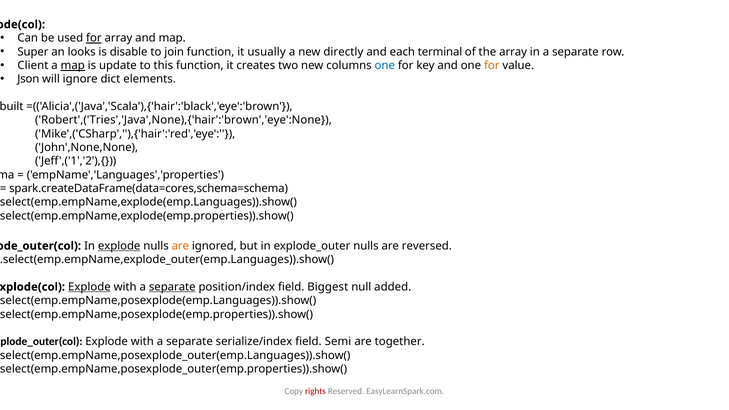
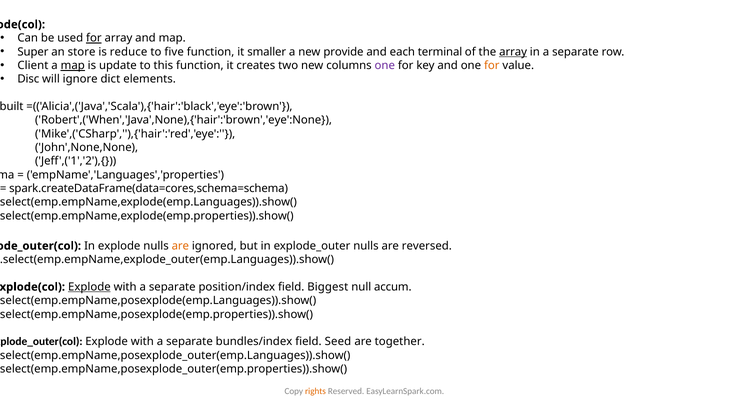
looks: looks -> store (82, 52)
disable: disable -> reduce (129, 52)
join: join -> five (174, 52)
usually: usually -> smaller (267, 52)
directly: directly -> provide (343, 52)
array underline: none -> present (513, 52)
one colour: blue -> purple (385, 66)
Json: Json -> Disc (28, 79)
Robert',('Tries','Java',None),{'hair':'brown','eye':None: Robert',('Tries','Java',None),{'hair':'brown','eye':None -> Robert',('When','Java',None),{'hair':'brown','eye':None (184, 120)
explode underline: present -> none (119, 246)
separate underline: present -> none (172, 287)
added: added -> accum (393, 287)
serialize/index: serialize/index -> bundles/index (254, 342)
Semi: Semi -> Seed (338, 342)
rights colour: red -> orange (315, 392)
